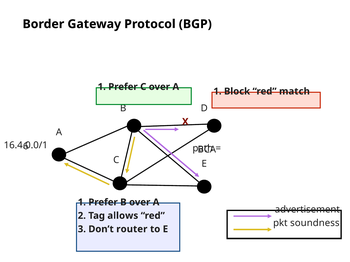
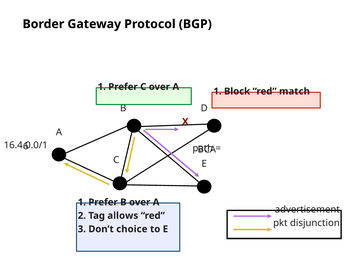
soundness: soundness -> disjunction (315, 223)
router: router -> choice (132, 230)
